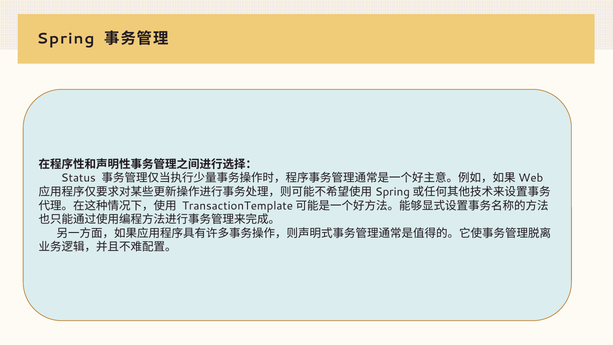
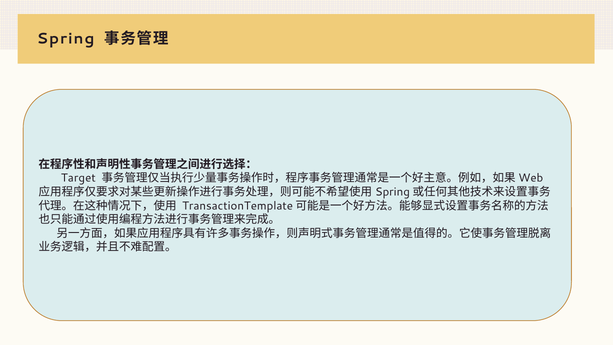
Status: Status -> Target (78, 178)
